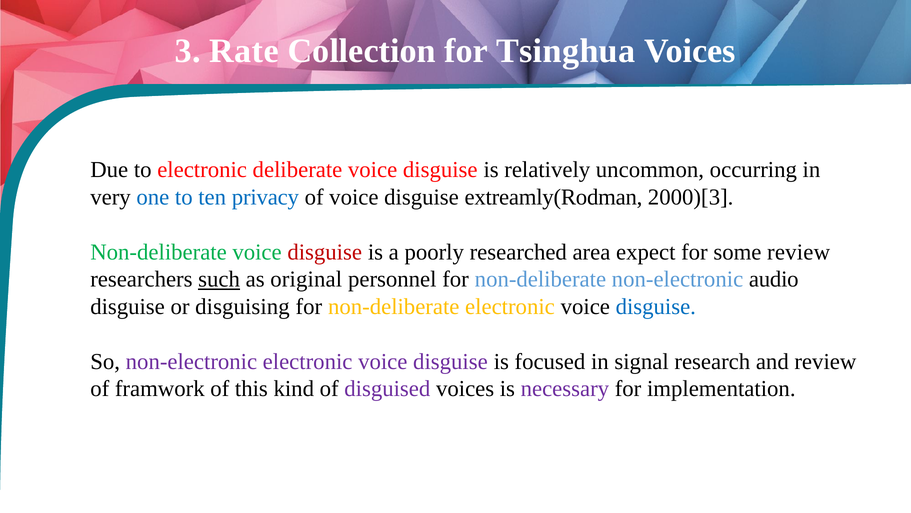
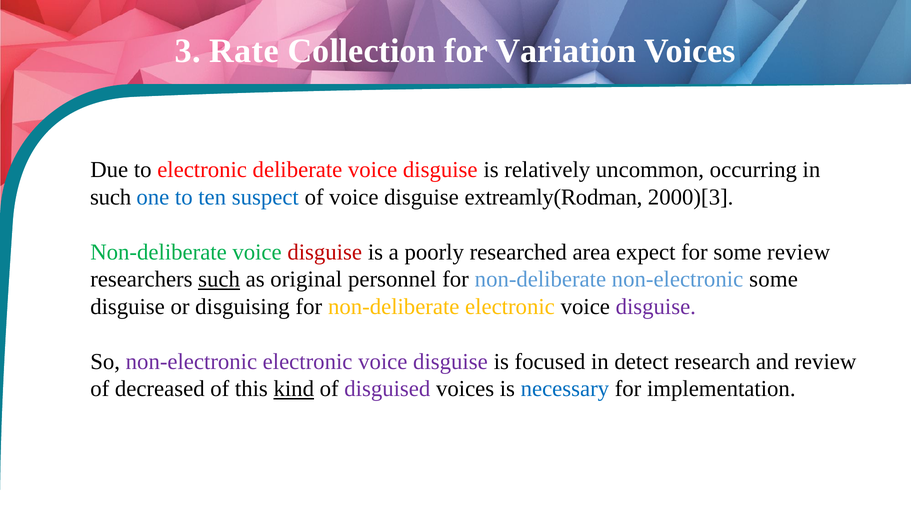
Tsinghua: Tsinghua -> Variation (566, 51)
very: very -> such (111, 197)
privacy: privacy -> suspect (265, 197)
non-electronic audio: audio -> some (774, 279)
disguise colour: blue -> purple (656, 306)
signal: signal -> detect (642, 361)
framwork: framwork -> decreased (160, 388)
kind underline: none -> present (294, 388)
necessary colour: purple -> blue (565, 388)
